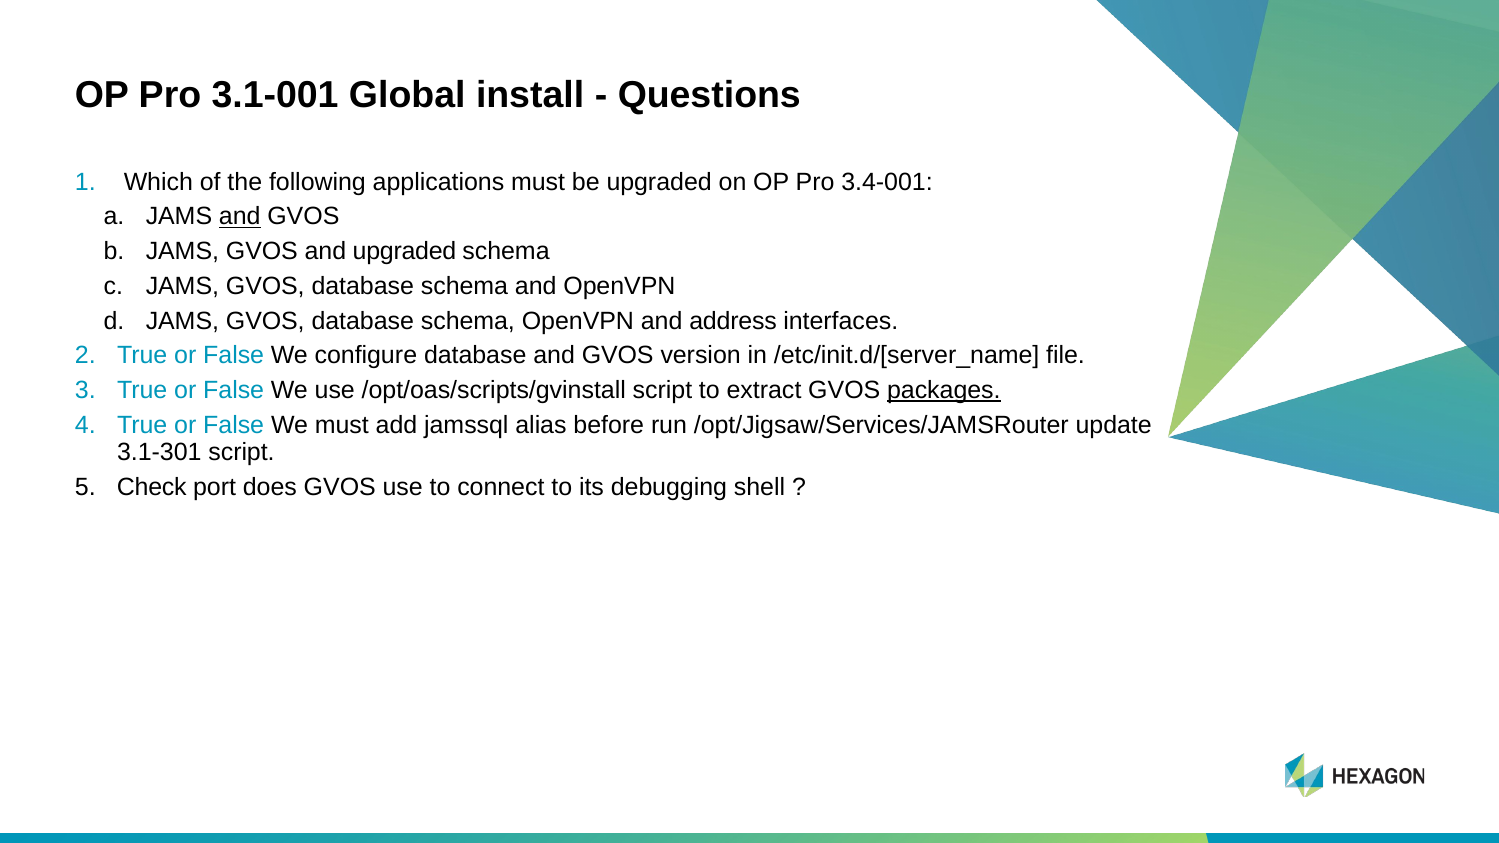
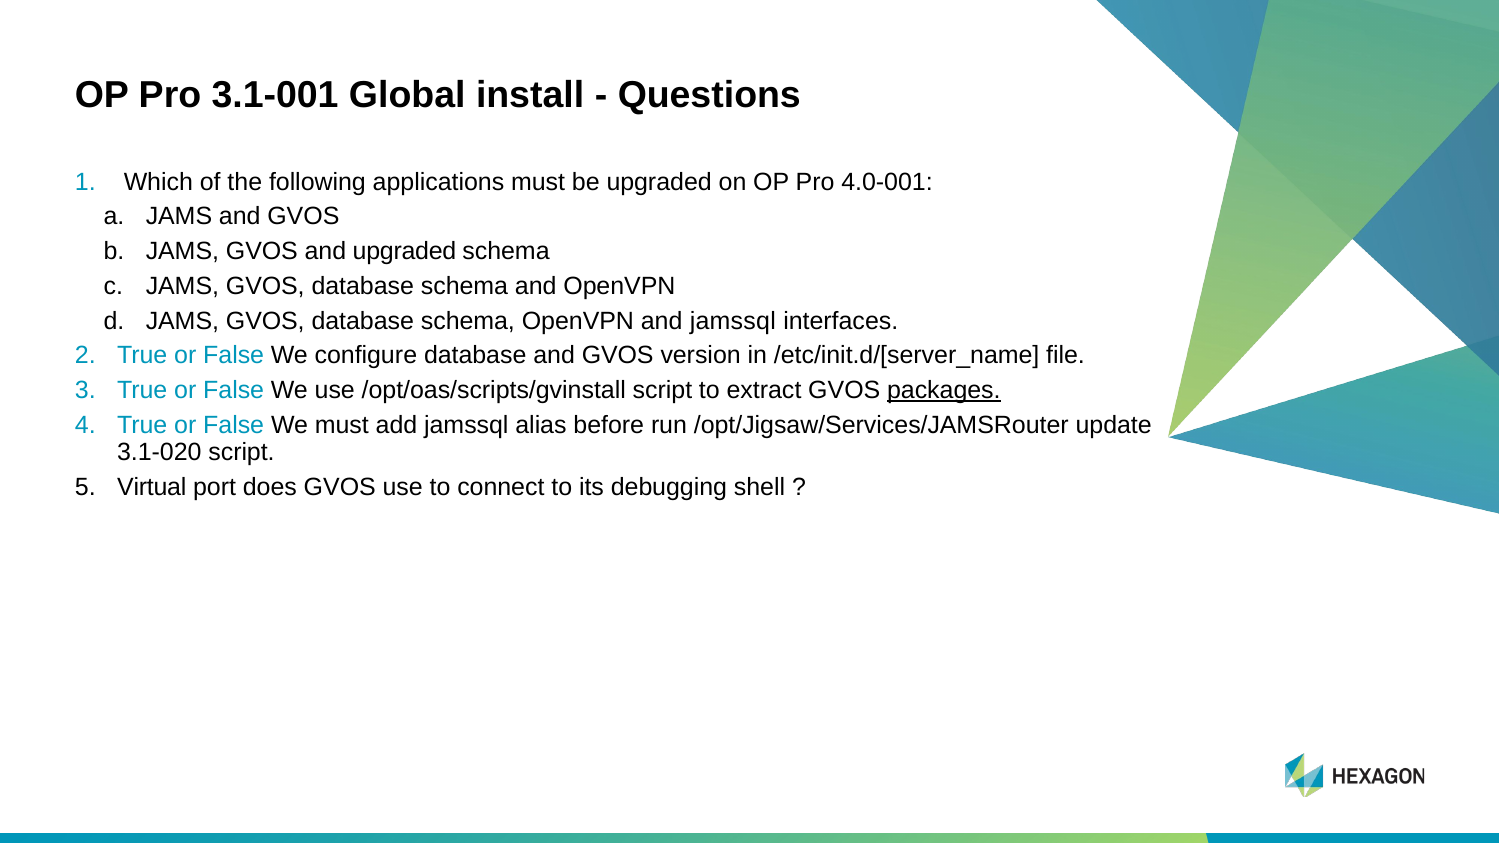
3.4-001: 3.4-001 -> 4.0-001 (887, 182)
and underline: present -> none (240, 217)
and address: address -> jamssql (733, 321)
3.1-301: 3.1-301 -> 3.1-020 (159, 452)
Check: Check -> Virtual (152, 487)
